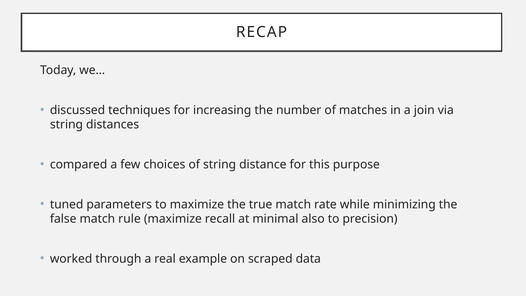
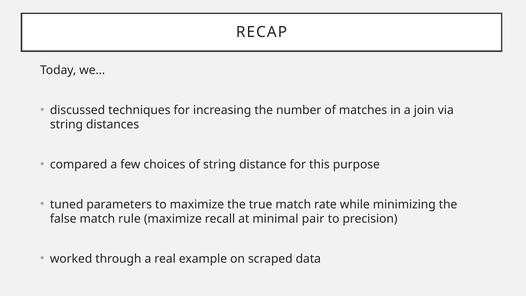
also: also -> pair (313, 219)
